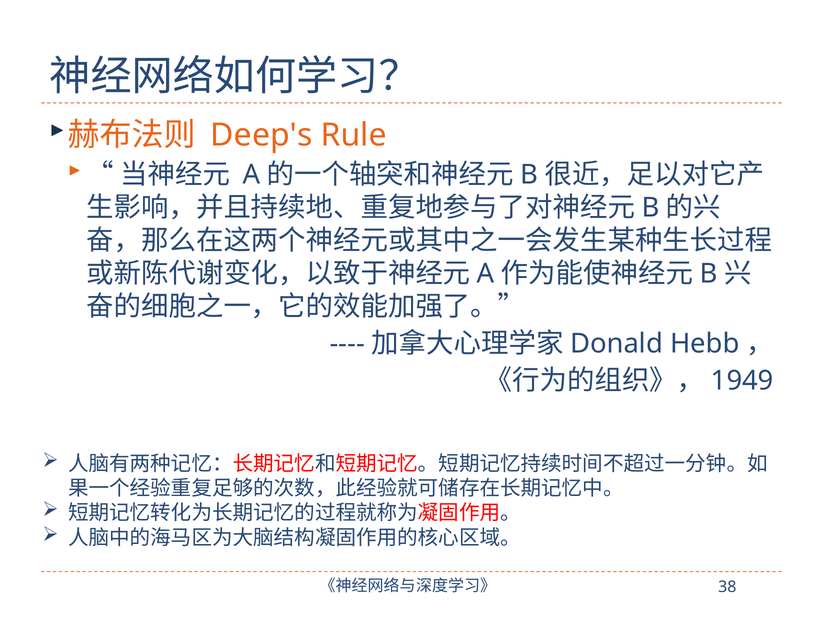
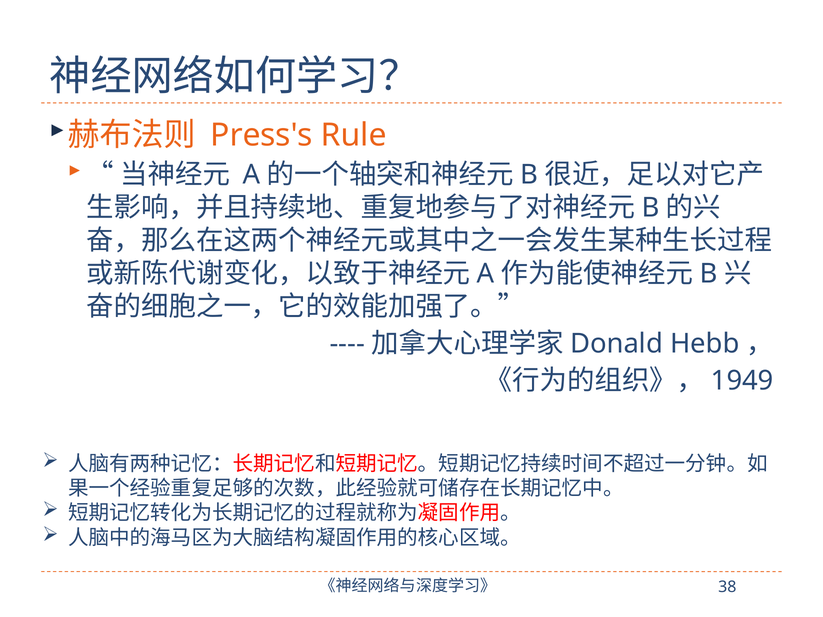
Deep's: Deep's -> Press's (262, 135)
